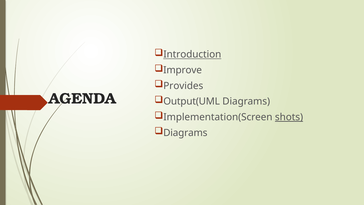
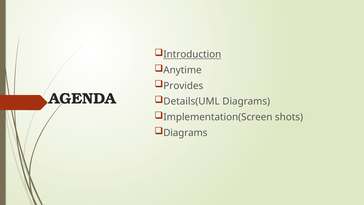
Improve: Improve -> Anytime (183, 70)
Output(UML: Output(UML -> Details(UML (192, 101)
shots underline: present -> none (289, 117)
